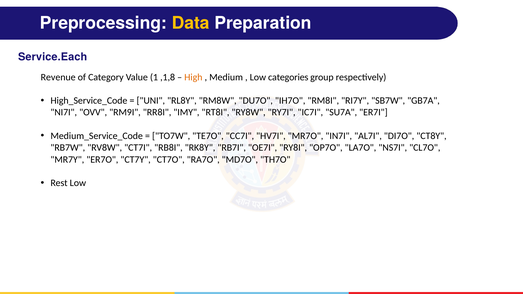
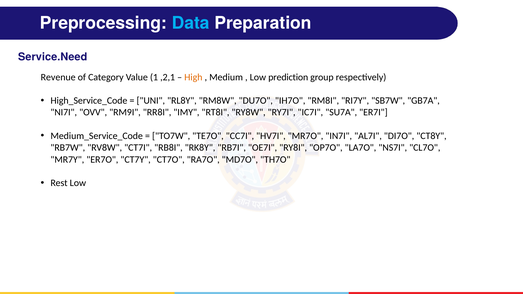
Data colour: yellow -> light blue (191, 23)
Service.Each: Service.Each -> Service.Need (53, 57)
,1,8: ,1,8 -> ,2,1 (168, 77)
categories: categories -> prediction (288, 77)
